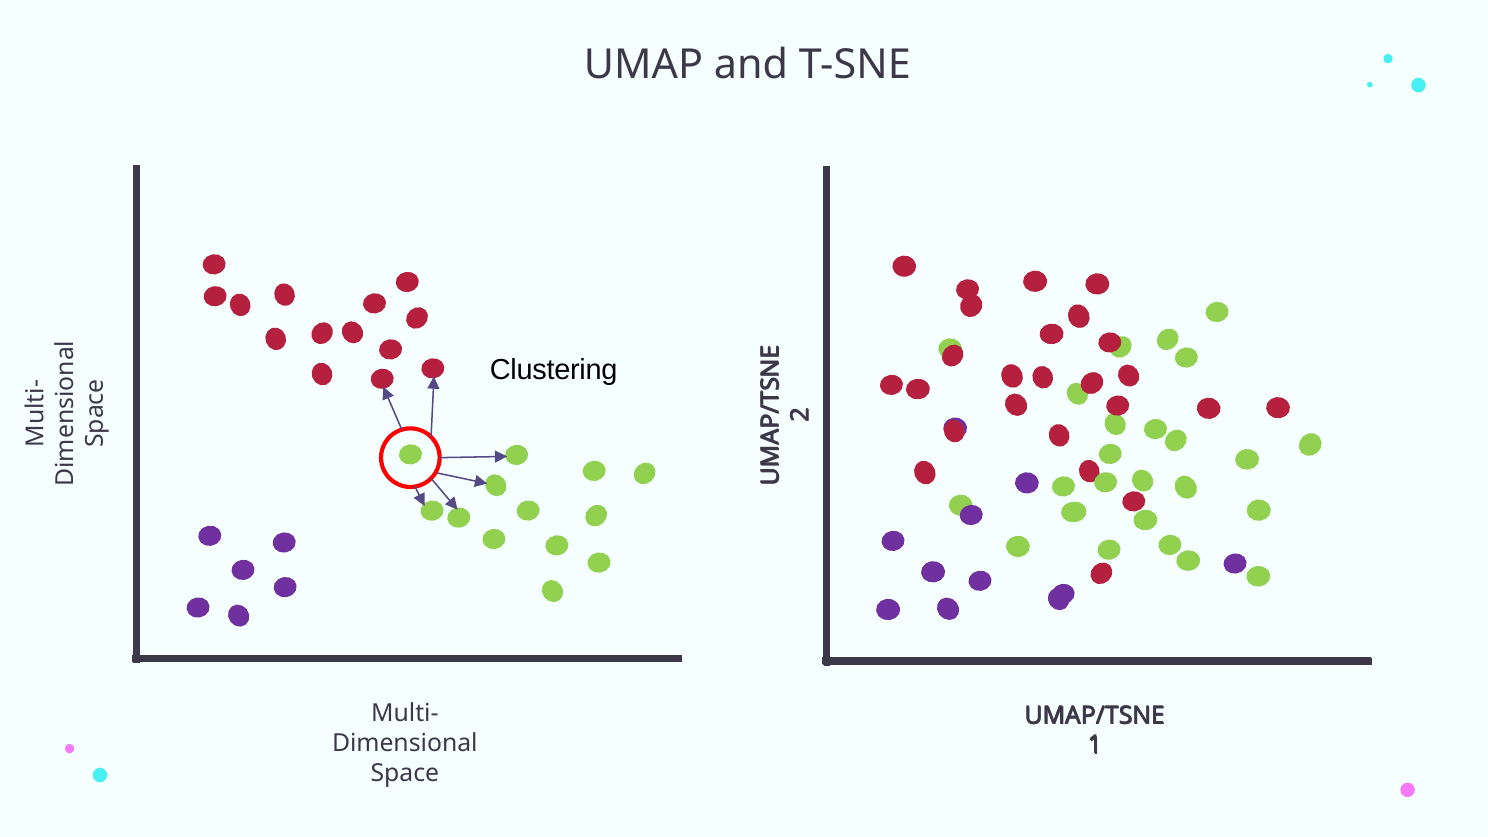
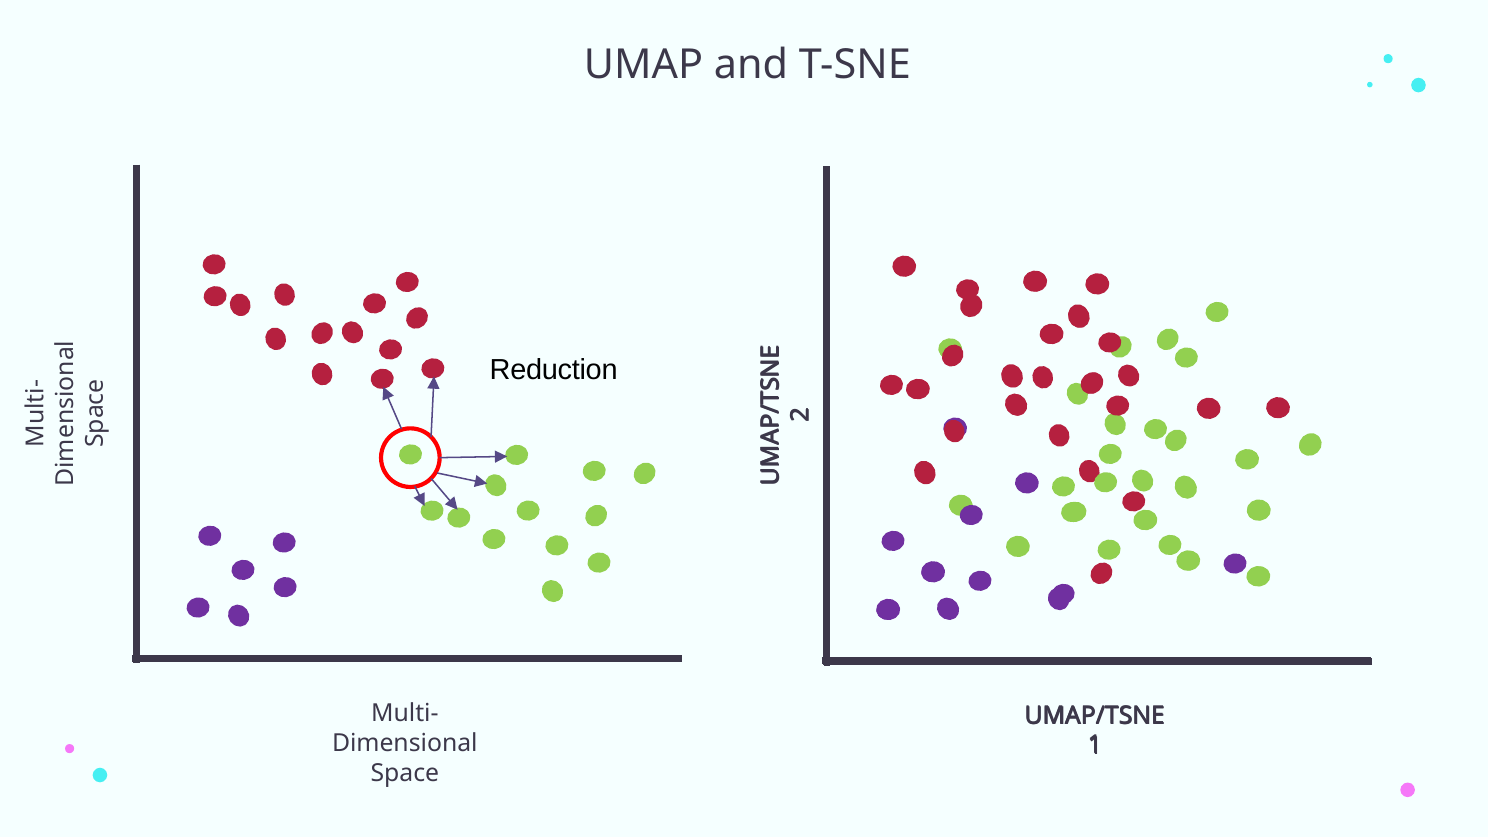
Clustering: Clustering -> Reduction (554, 370)
